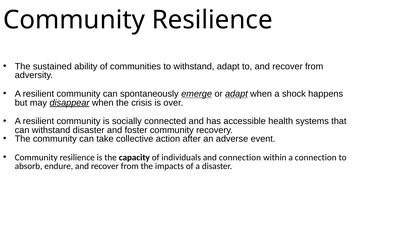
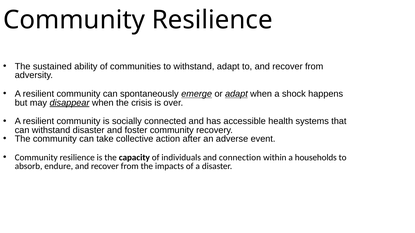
a connection: connection -> households (316, 158)
